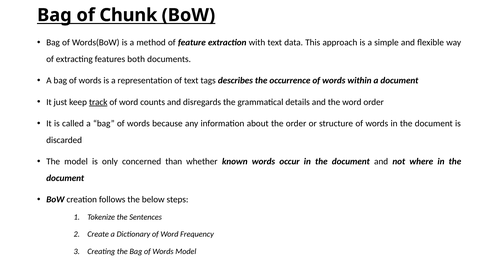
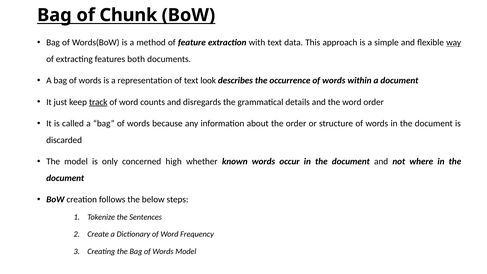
way underline: none -> present (454, 43)
tags: tags -> look (208, 81)
than: than -> high (174, 162)
